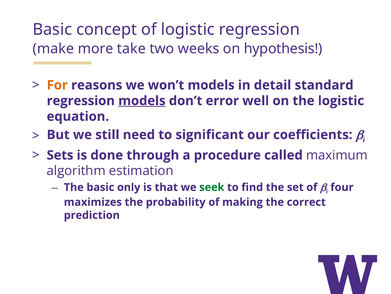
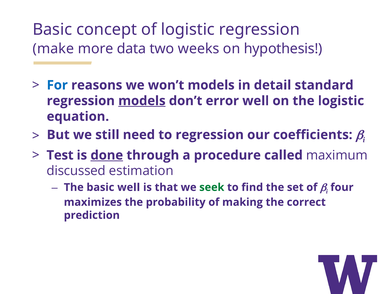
take: take -> data (131, 49)
For colour: orange -> blue (57, 85)
to significant: significant -> regression (210, 134)
Sets: Sets -> Test (60, 155)
done underline: none -> present (107, 155)
algorithm: algorithm -> discussed (76, 170)
basic only: only -> well (129, 187)
